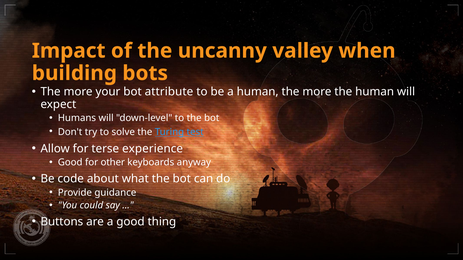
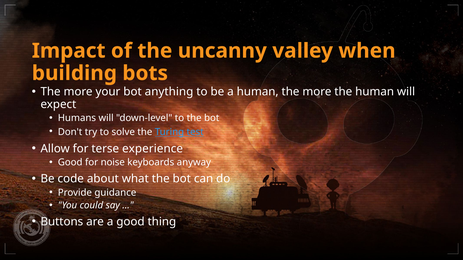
attribute: attribute -> anything (169, 92)
other: other -> noise (113, 163)
